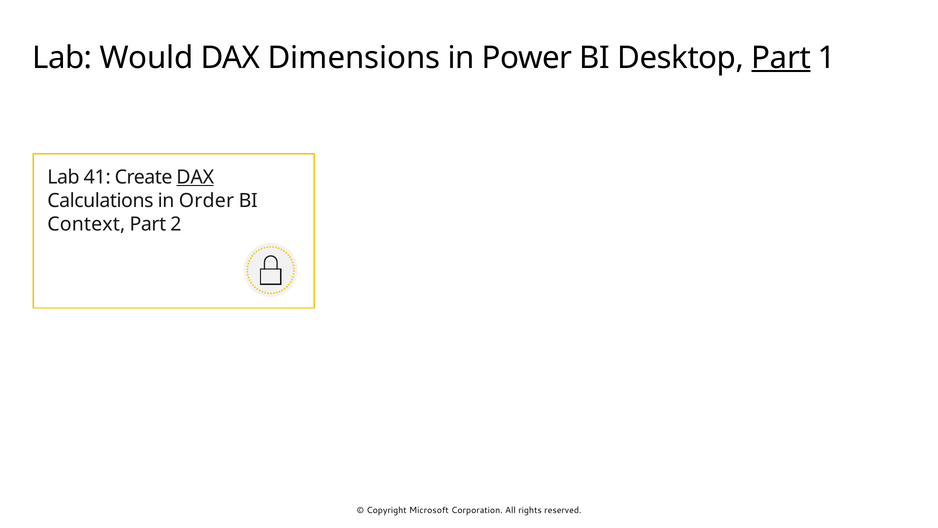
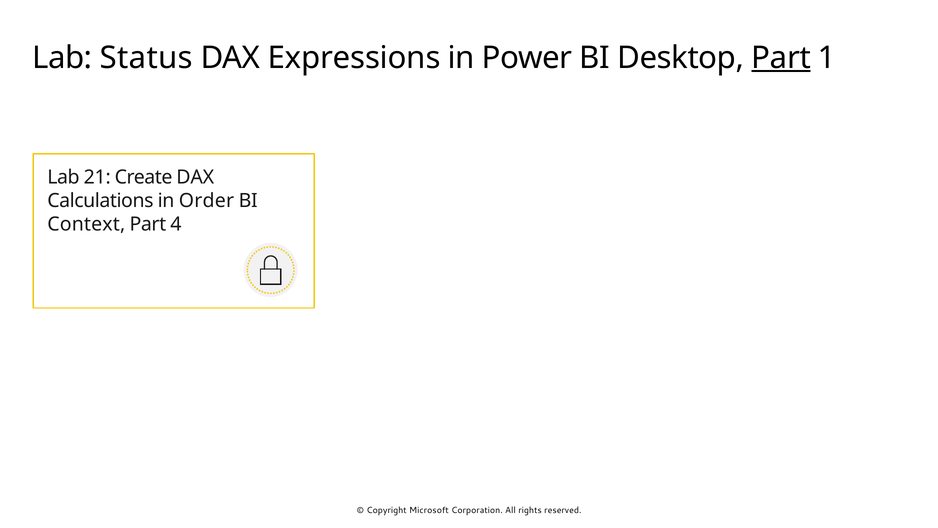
Would: Would -> Status (146, 58)
Dimensions: Dimensions -> Expressions (354, 58)
41: 41 -> 21 (97, 177)
DAX underline: present -> none (195, 177)
2: 2 -> 4 (176, 224)
